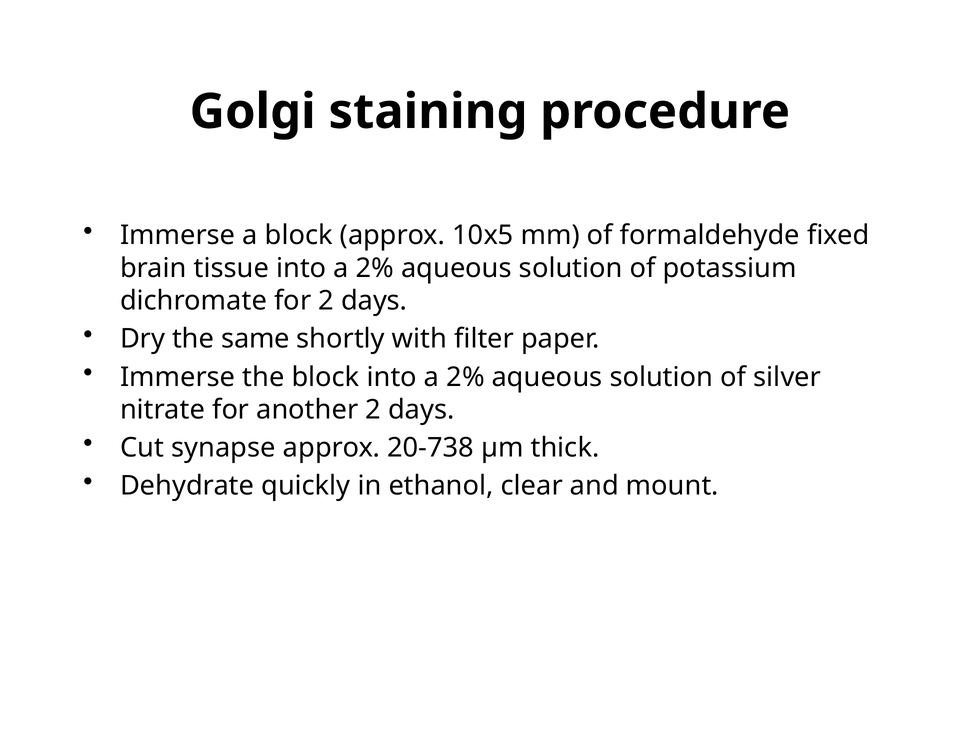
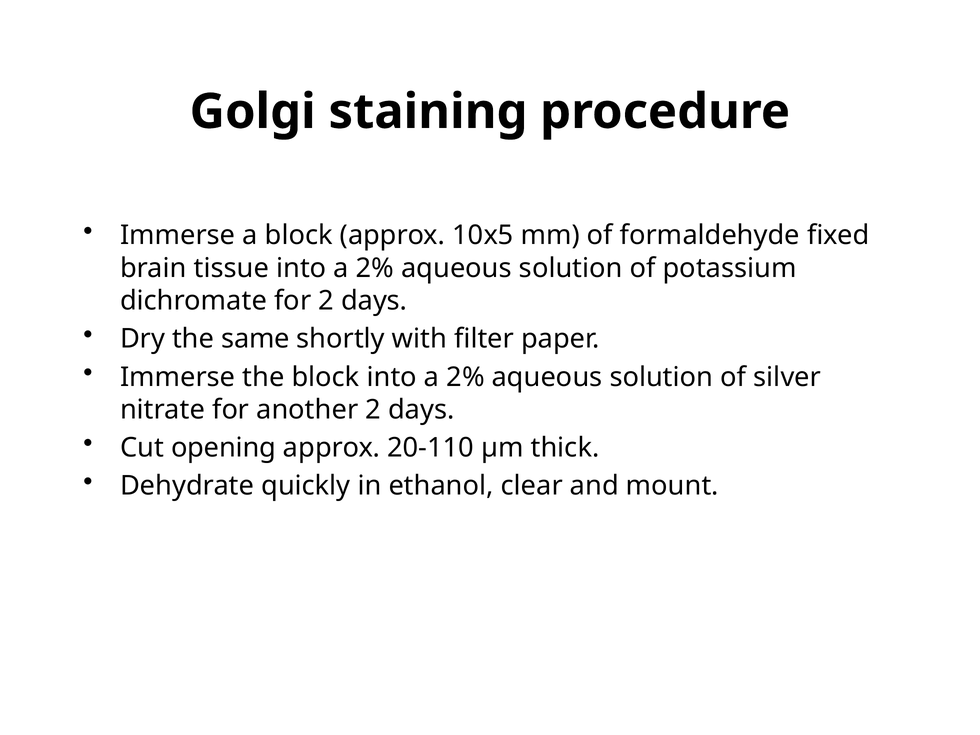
synapse: synapse -> opening (224, 448)
20-738: 20-738 -> 20-110 (431, 448)
